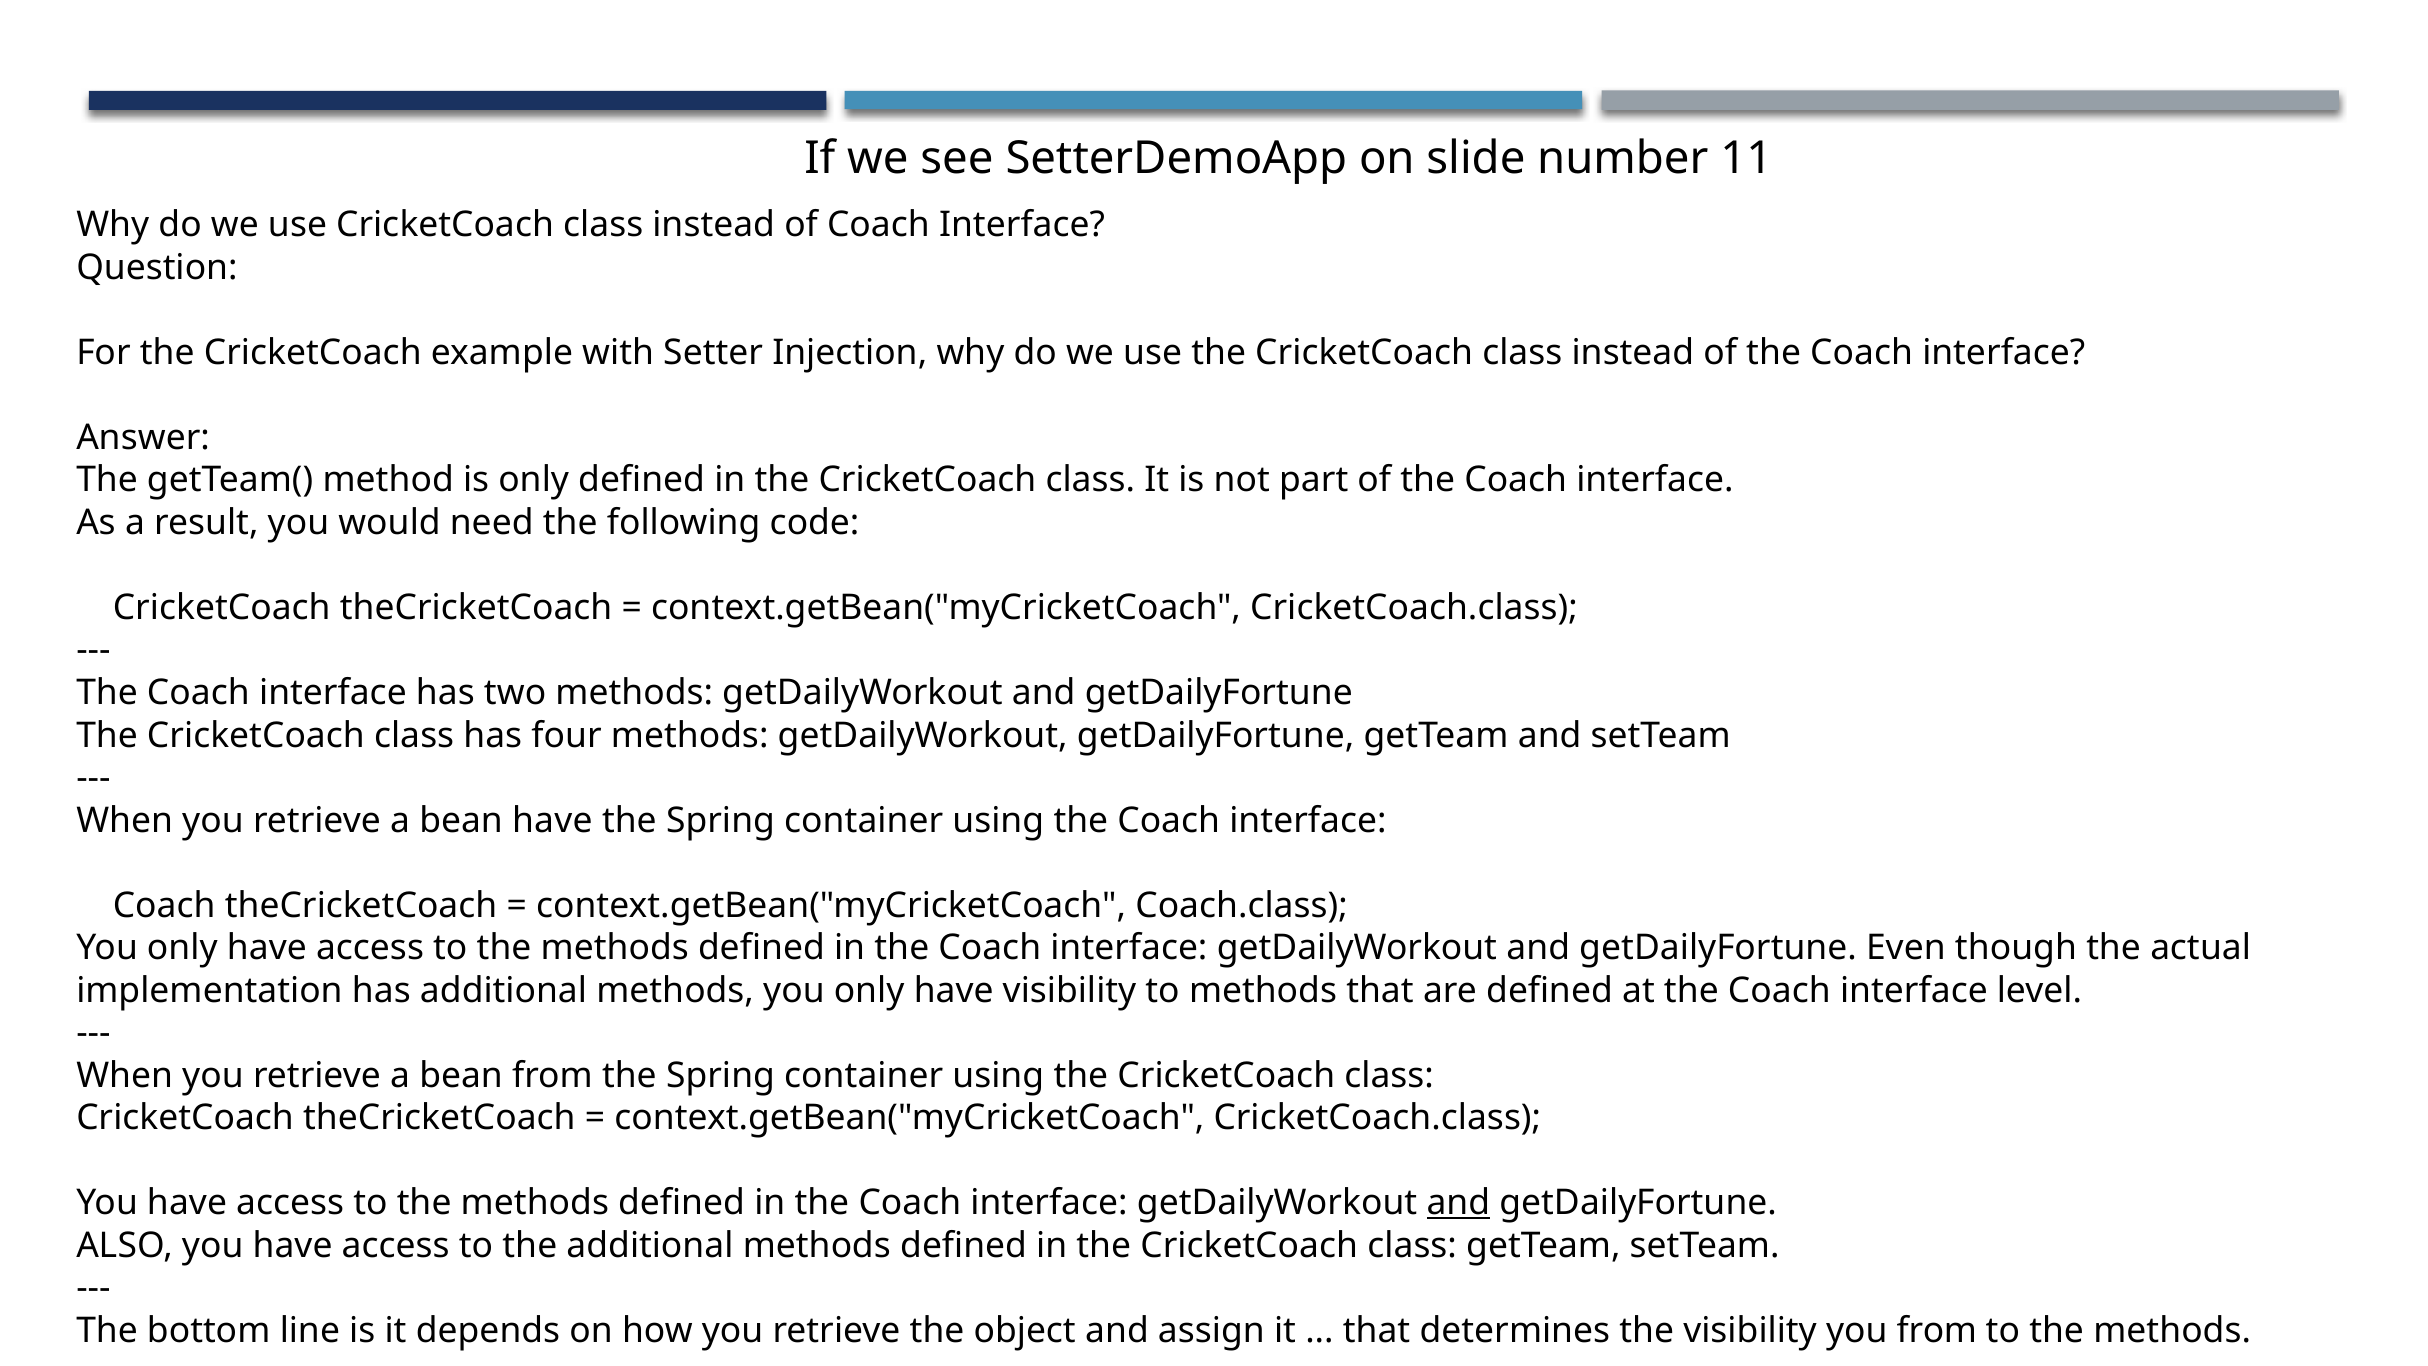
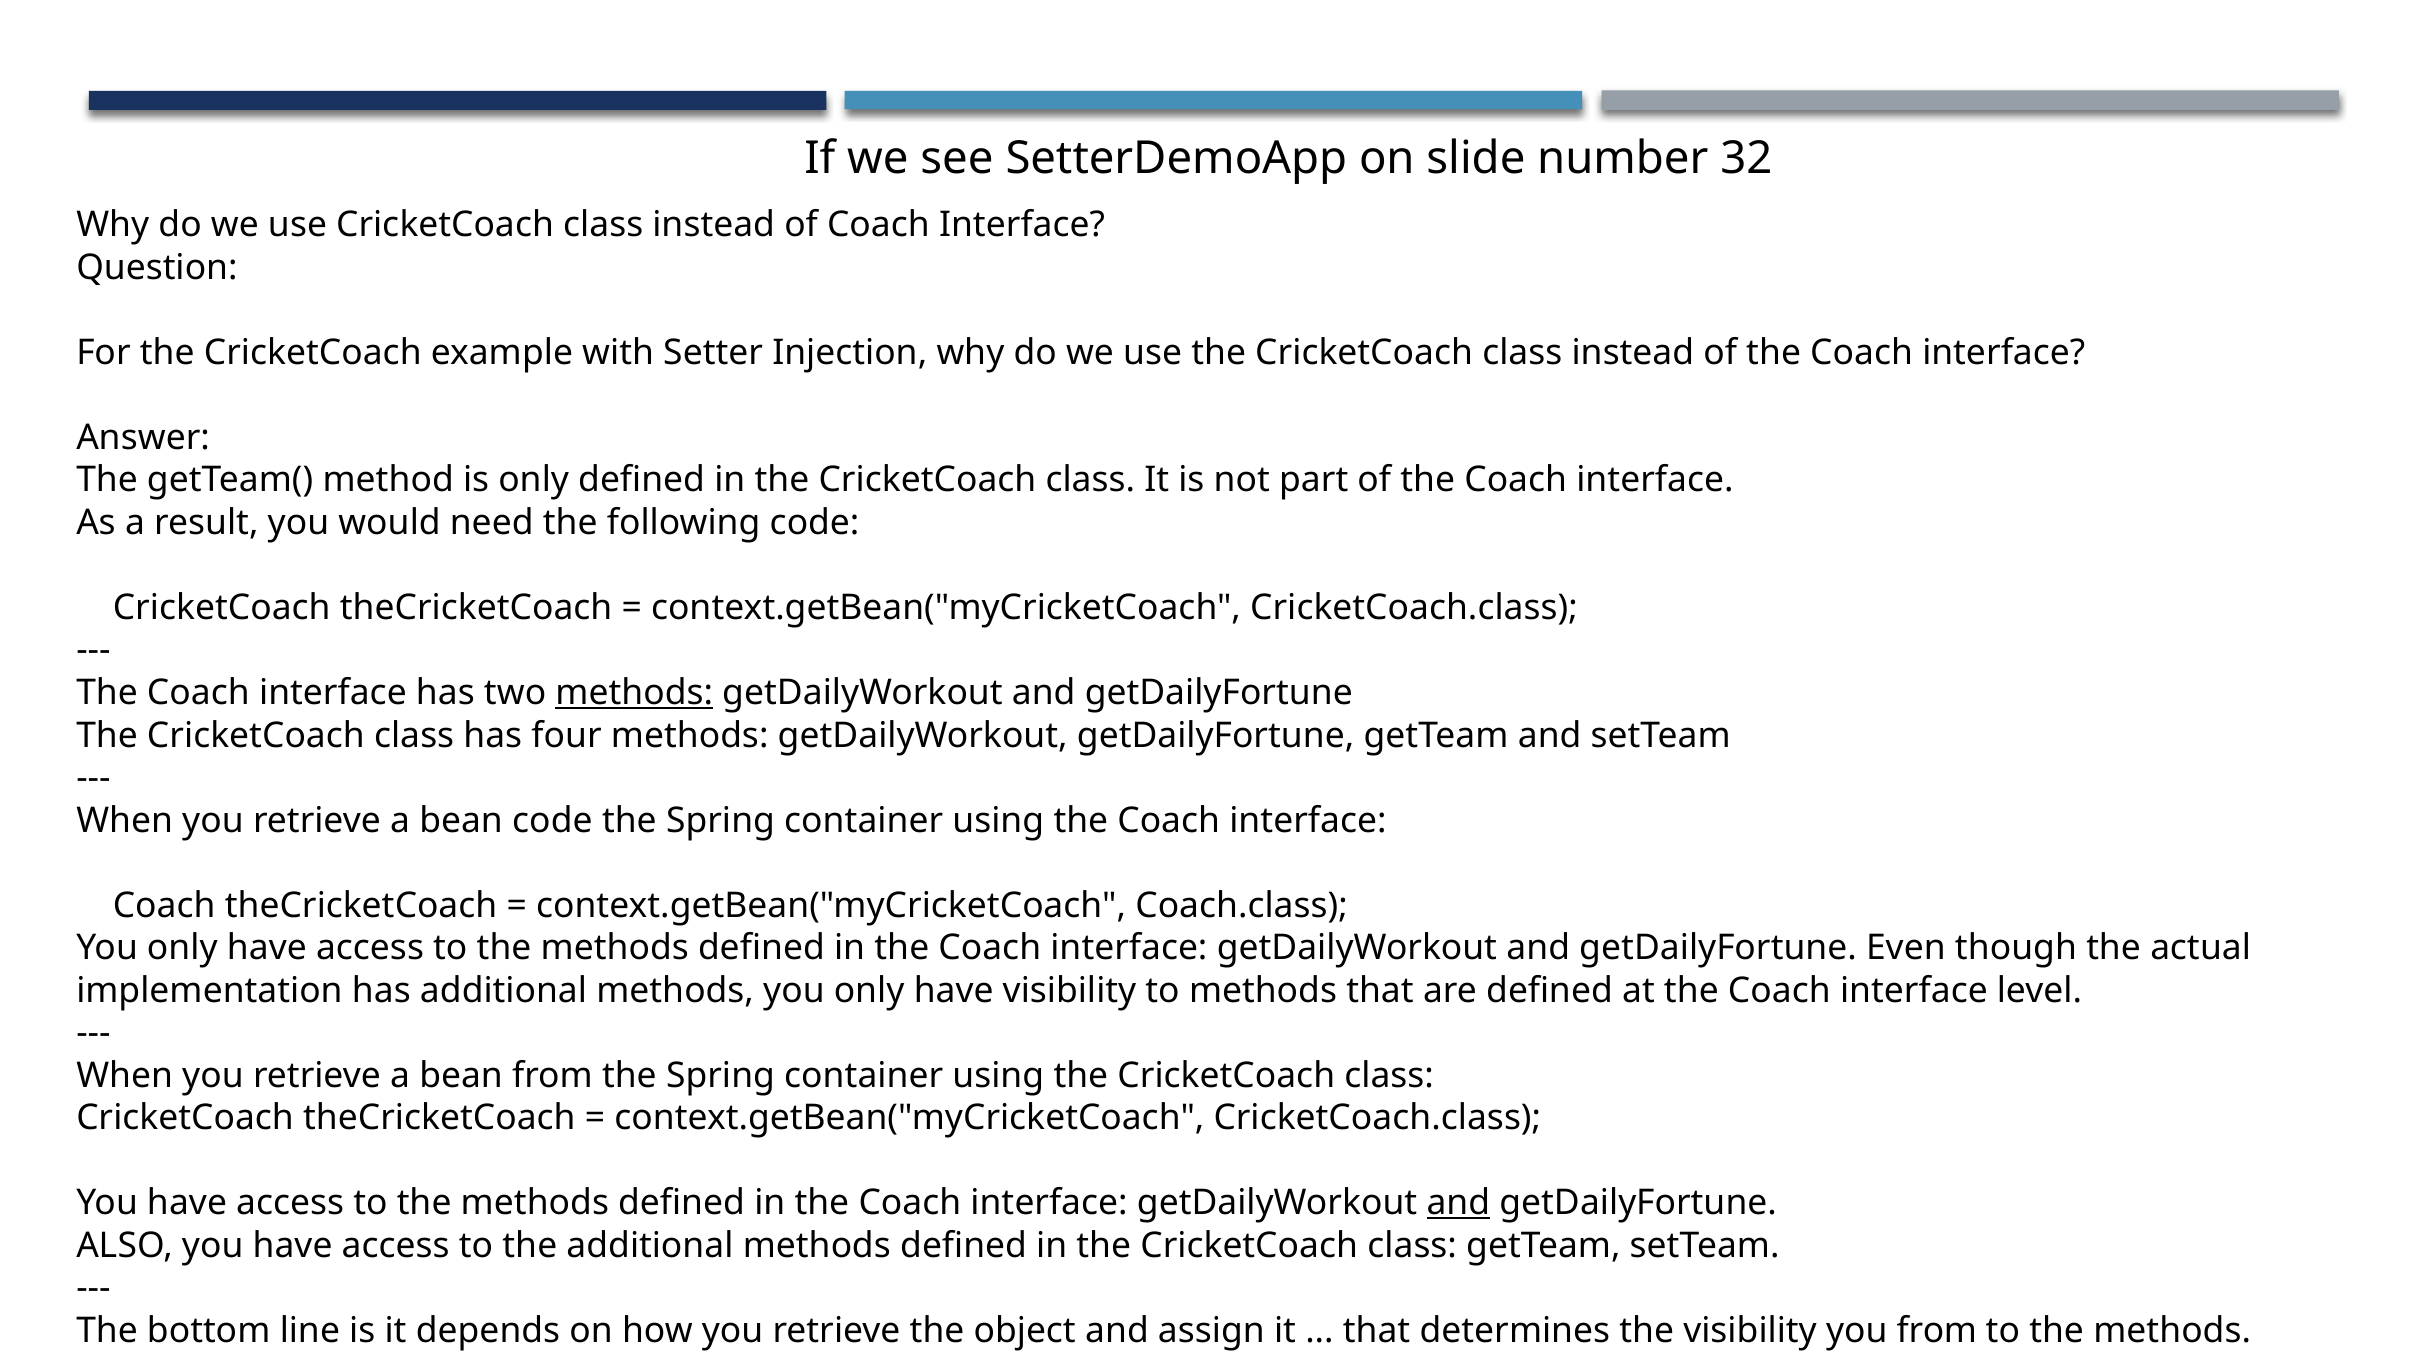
11: 11 -> 32 (1746, 158)
methods underline: none -> present (634, 693)
bean have: have -> code (552, 820)
